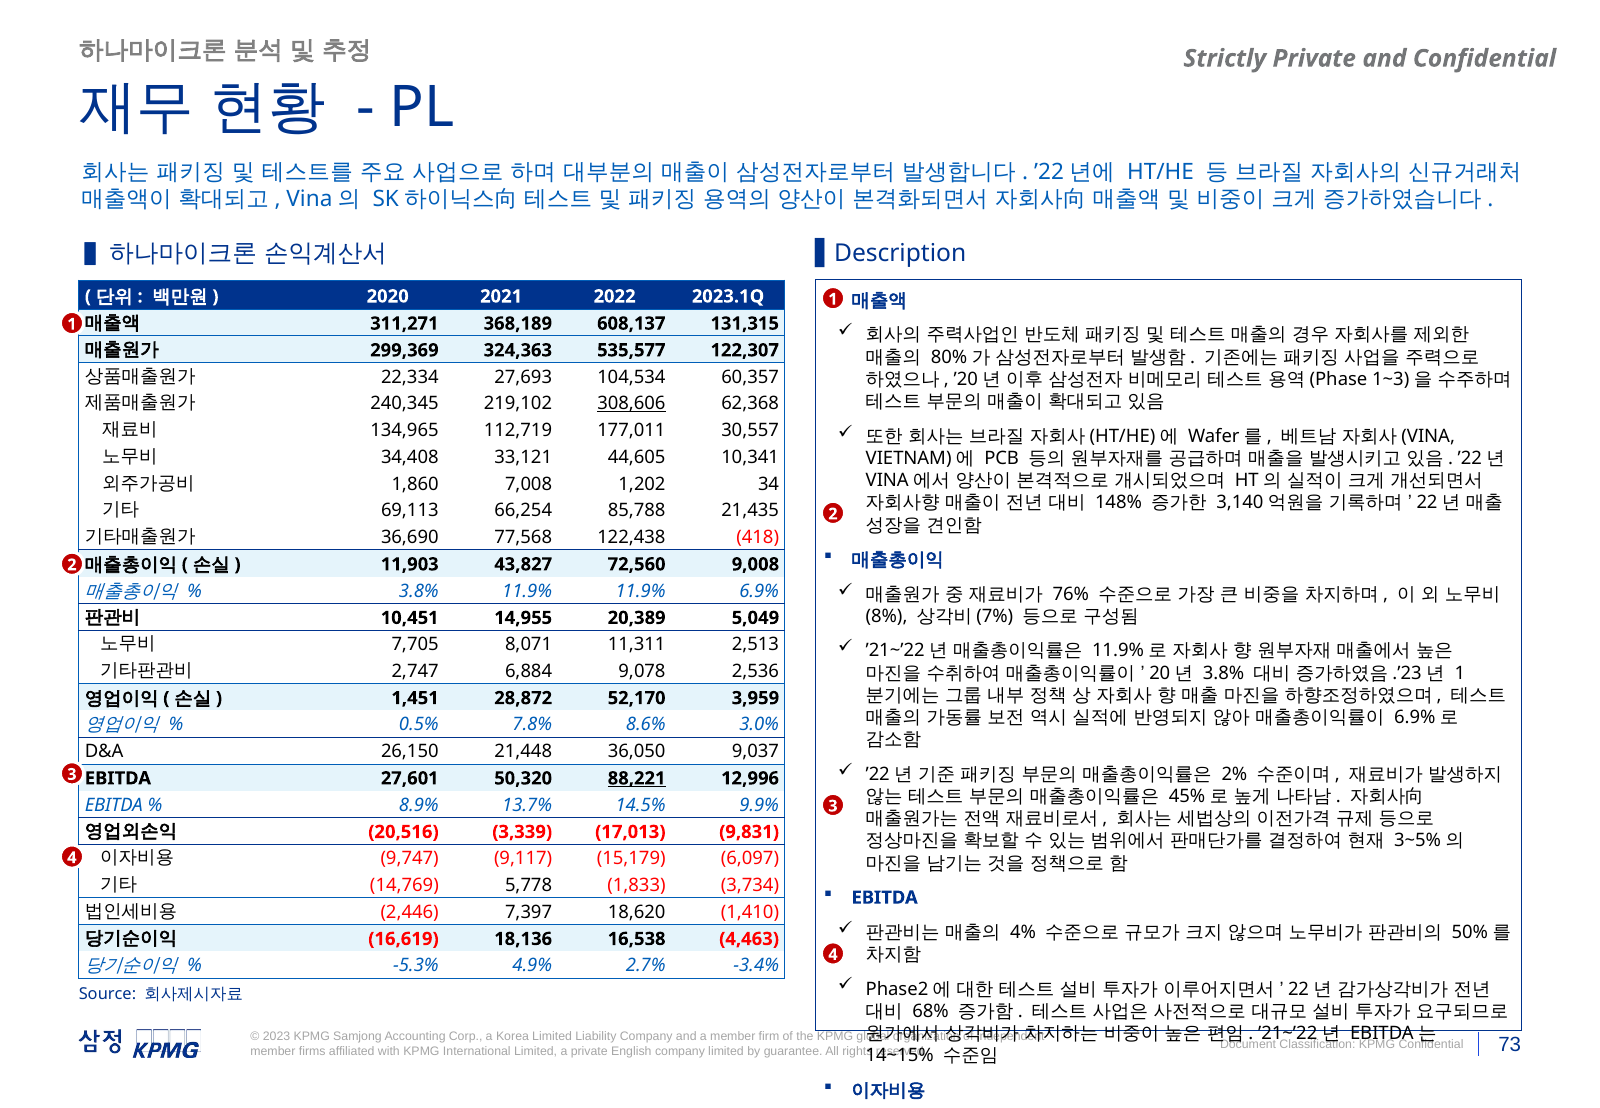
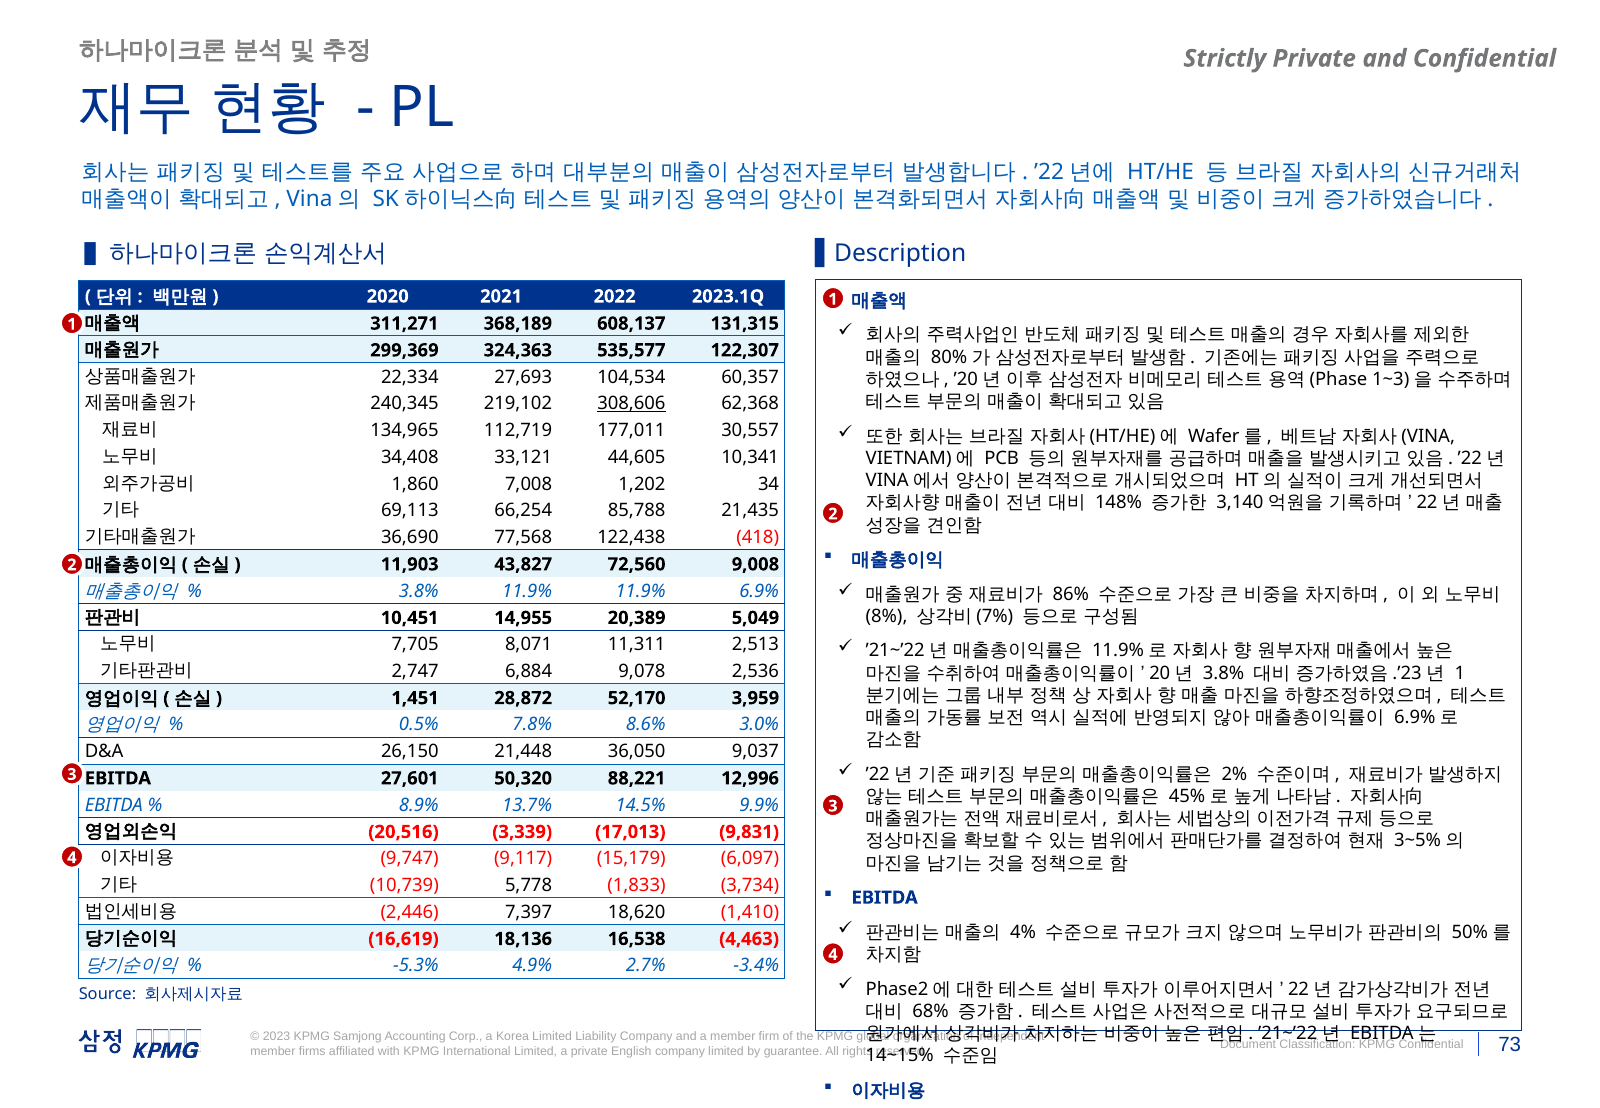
76%: 76% -> 86% (1071, 594)
88,221 underline: present -> none (637, 778)
14,769: 14,769 -> 10,739 (404, 885)
